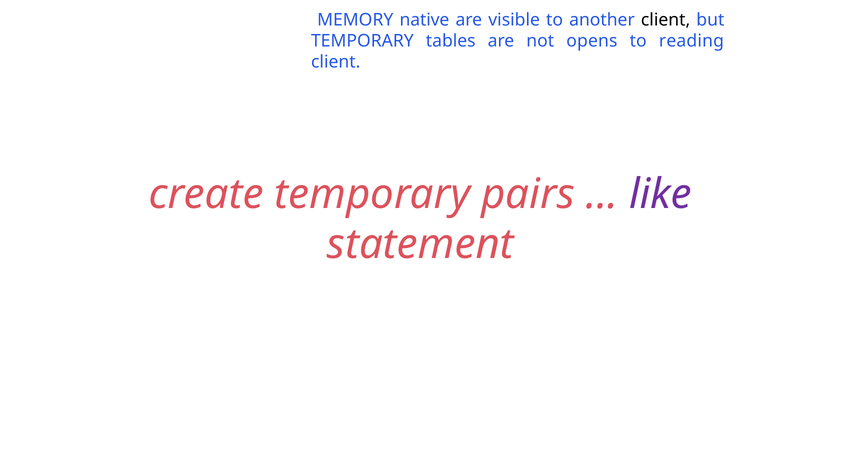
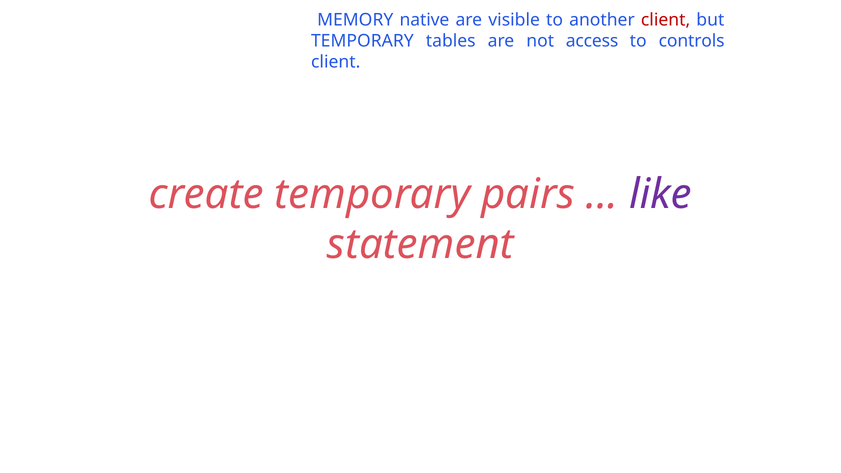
client colour: black -> red (666, 20)
opens: opens -> access (592, 41)
reading: reading -> controls (692, 41)
